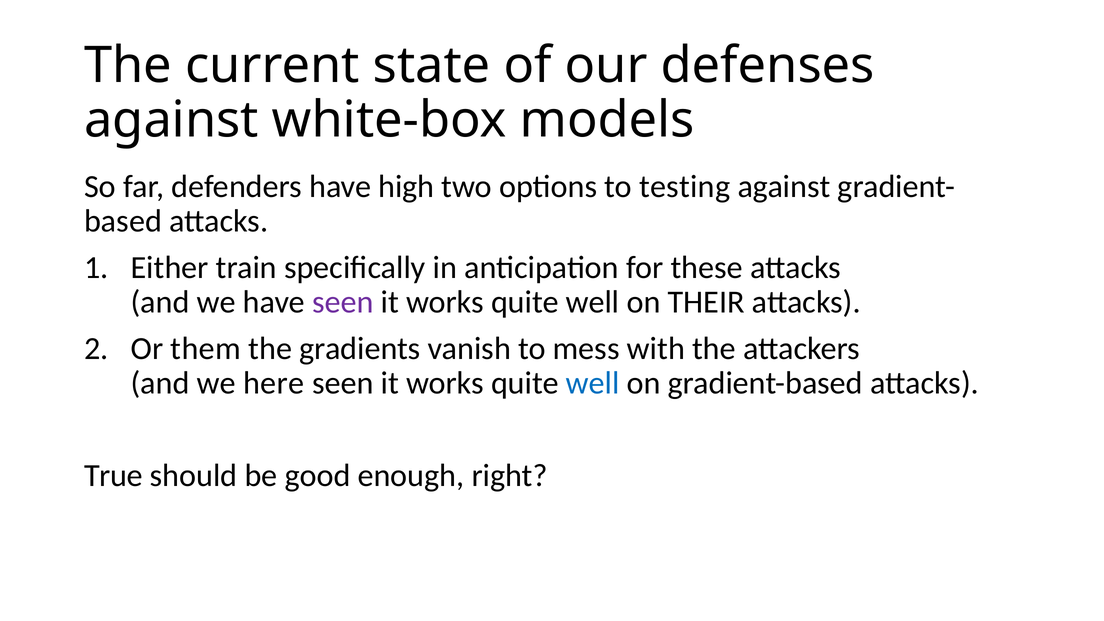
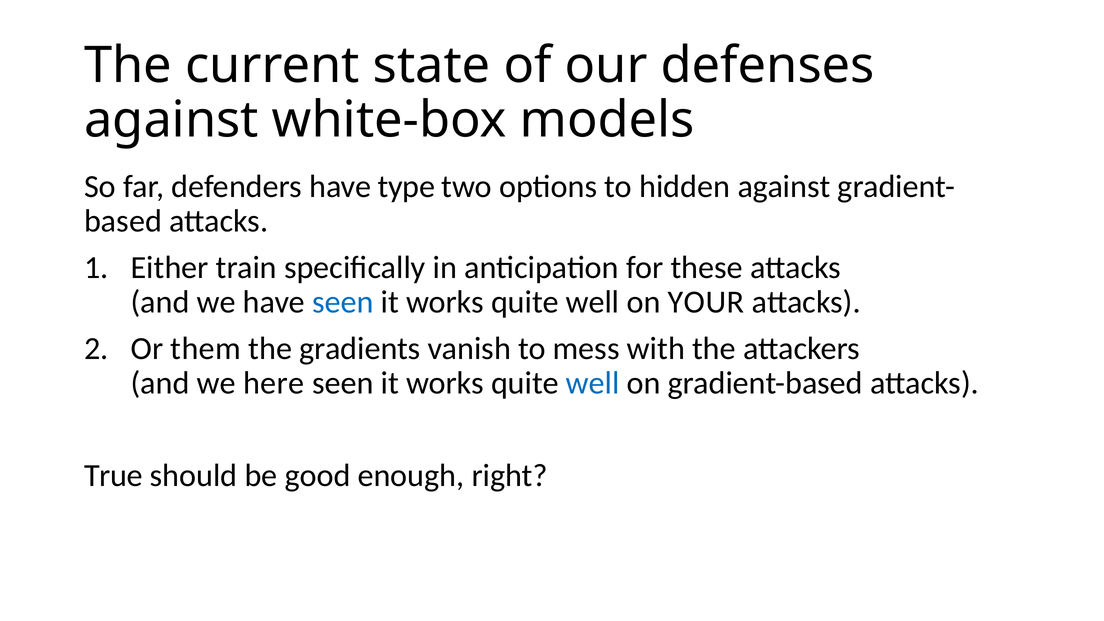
high: high -> type (406, 187)
testing: testing -> hidden (685, 187)
seen colour: purple -> blue (343, 302)
THEIR: THEIR -> YOUR (706, 302)
